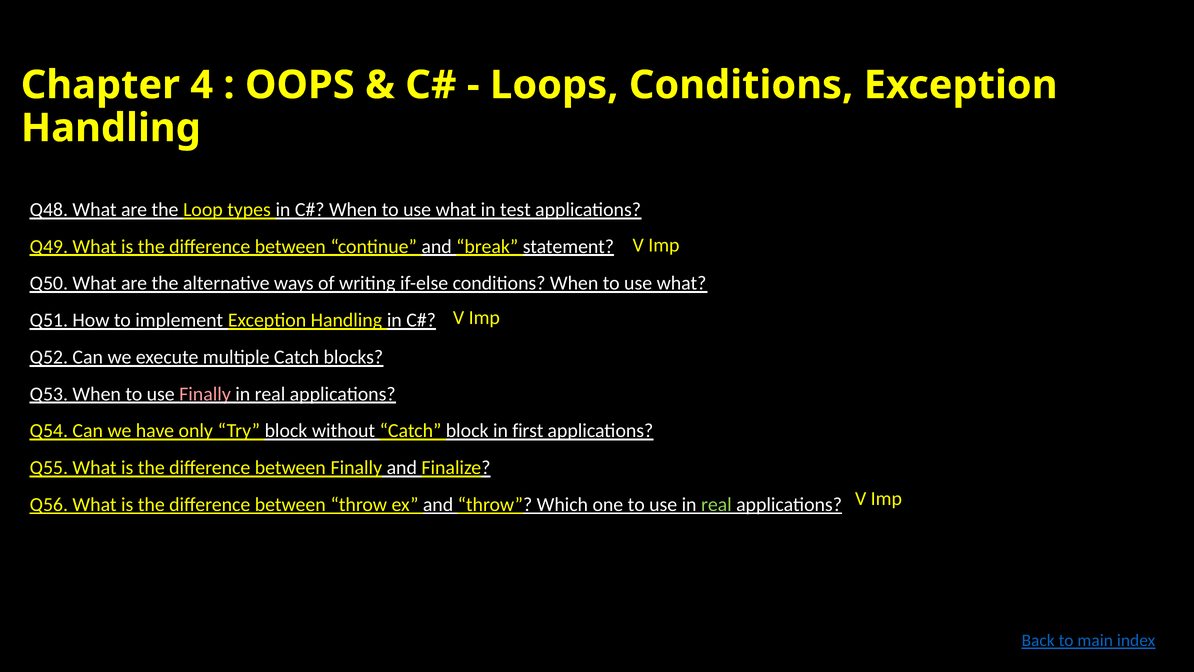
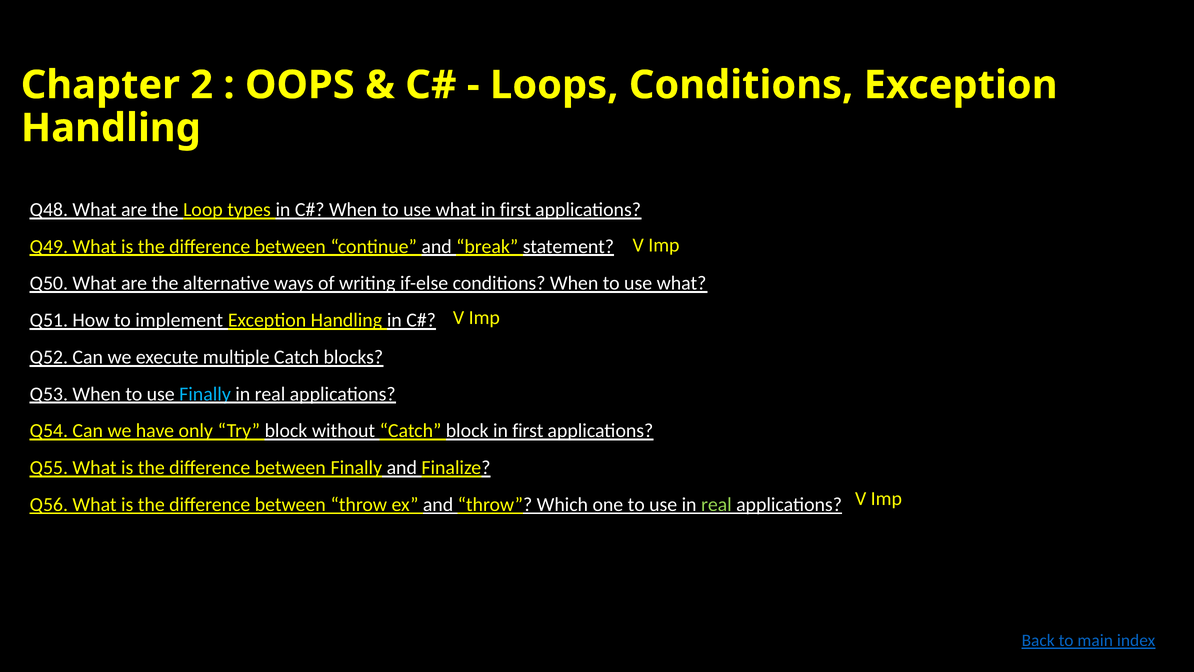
4: 4 -> 2 (202, 85)
what in test: test -> first (515, 210)
Finally colour: pink -> light blue (205, 394)
